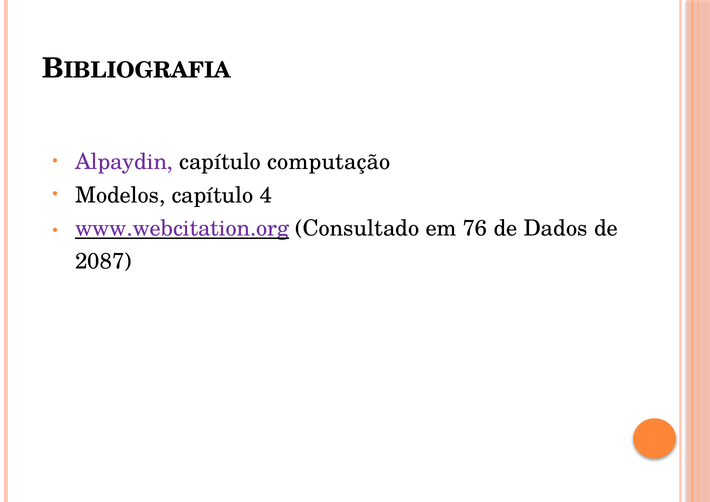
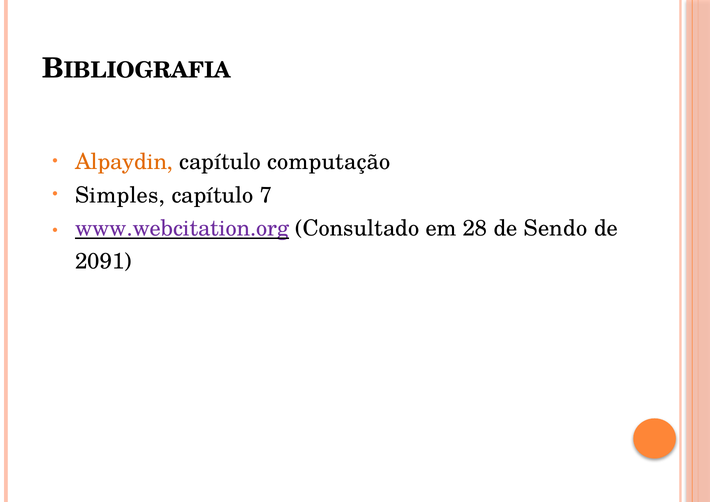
Alpaydin colour: purple -> orange (124, 162)
Modelos: Modelos -> Simples (120, 195)
4: 4 -> 7 (266, 195)
76: 76 -> 28 (475, 228)
Dados: Dados -> Sendo (556, 228)
2087: 2087 -> 2091 (103, 261)
